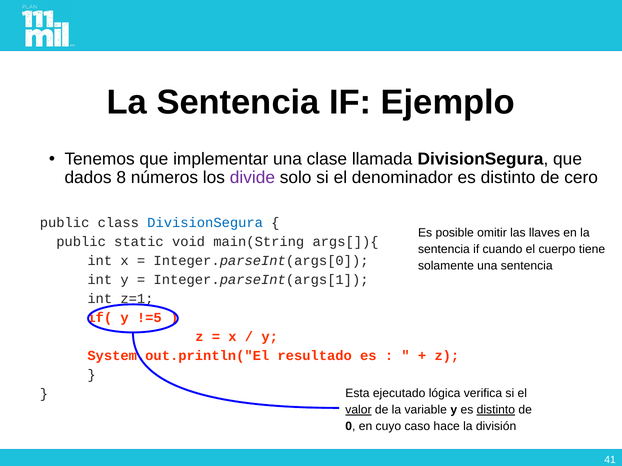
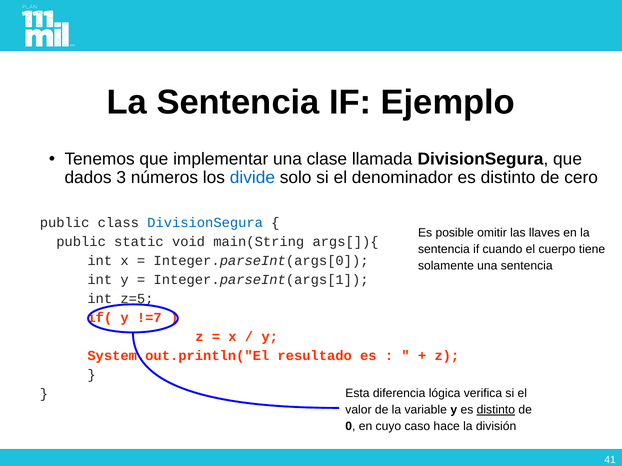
8: 8 -> 3 (121, 178)
divide colour: purple -> blue (252, 178)
z=1: z=1 -> z=5 (137, 299)
!=5: !=5 -> !=7 (149, 318)
ejecutado: ejecutado -> diferencia (399, 394)
valor underline: present -> none (358, 410)
